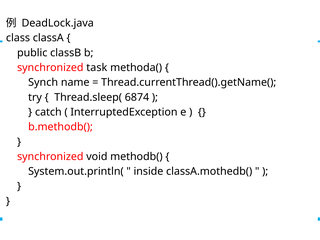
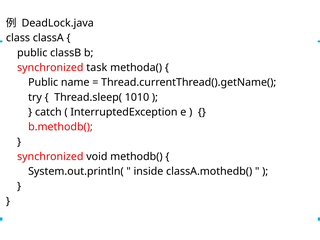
Synch: Synch -> Public (43, 82)
6874: 6874 -> 1010 (137, 97)
